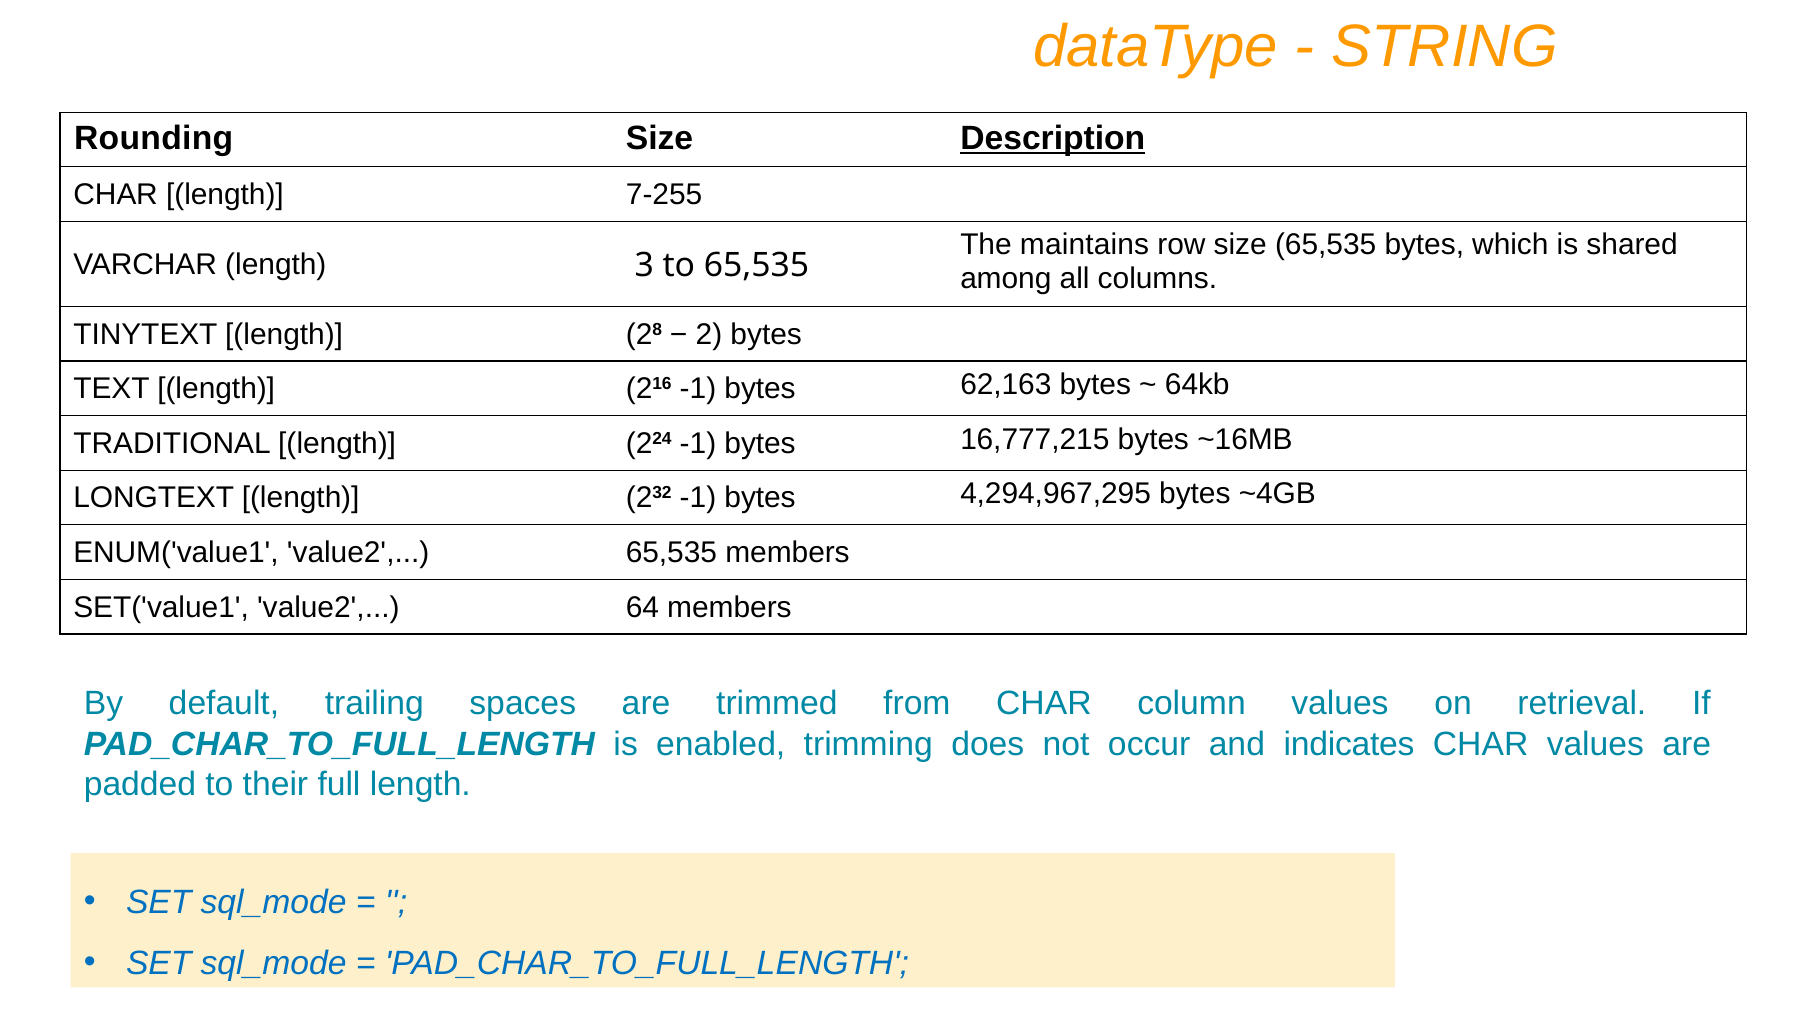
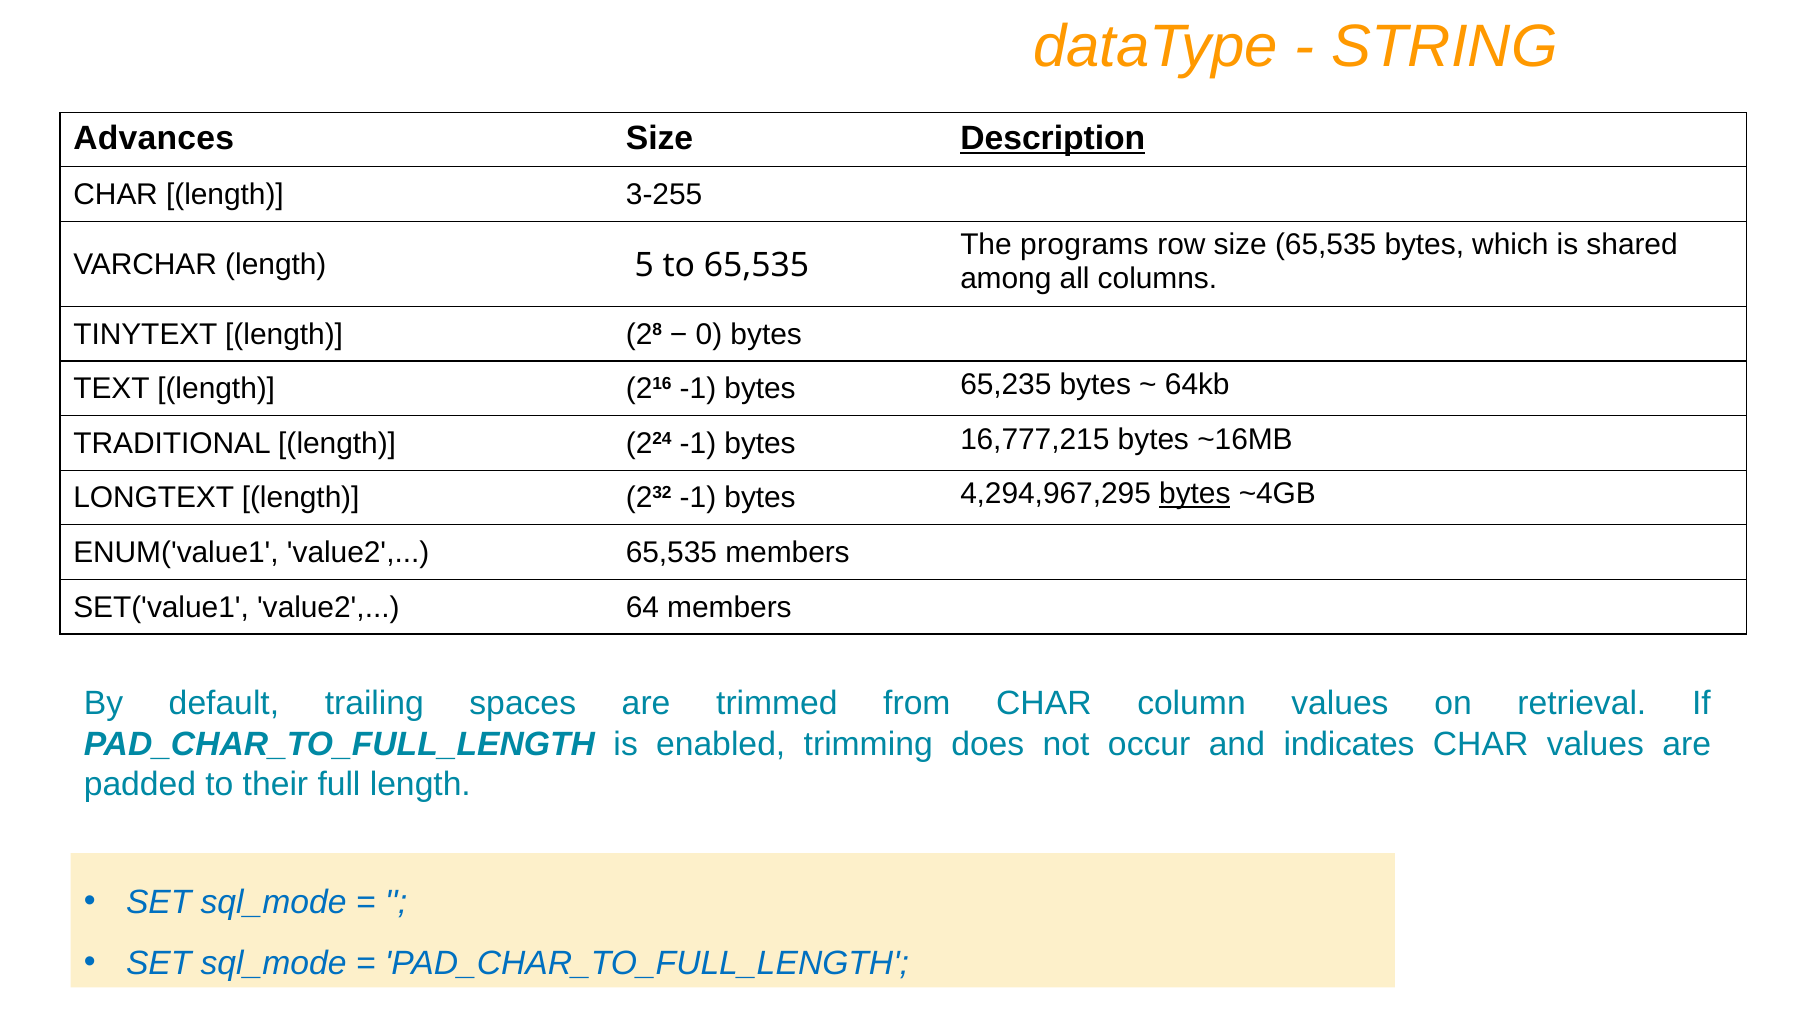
Rounding: Rounding -> Advances (154, 139)
7-255: 7-255 -> 3-255 (664, 194)
maintains: maintains -> programs (1084, 245)
3: 3 -> 5 (644, 266)
2: 2 -> 0 (709, 334)
62,163: 62,163 -> 65,235 (1006, 385)
bytes underline: none -> present (1195, 494)
